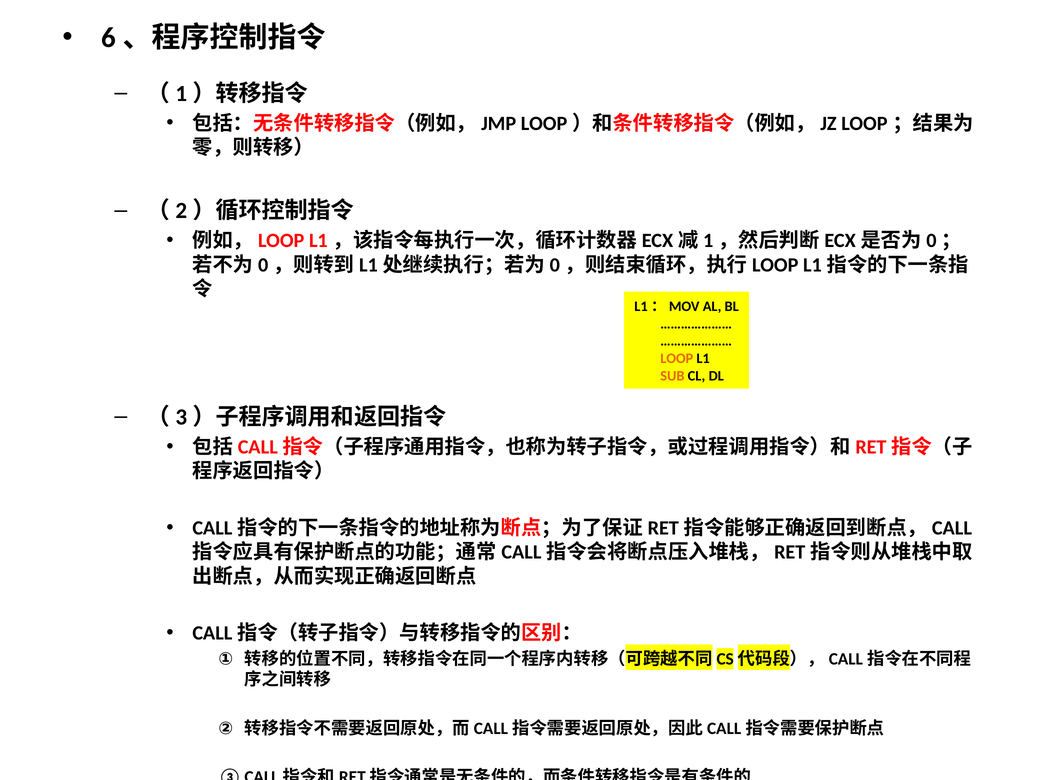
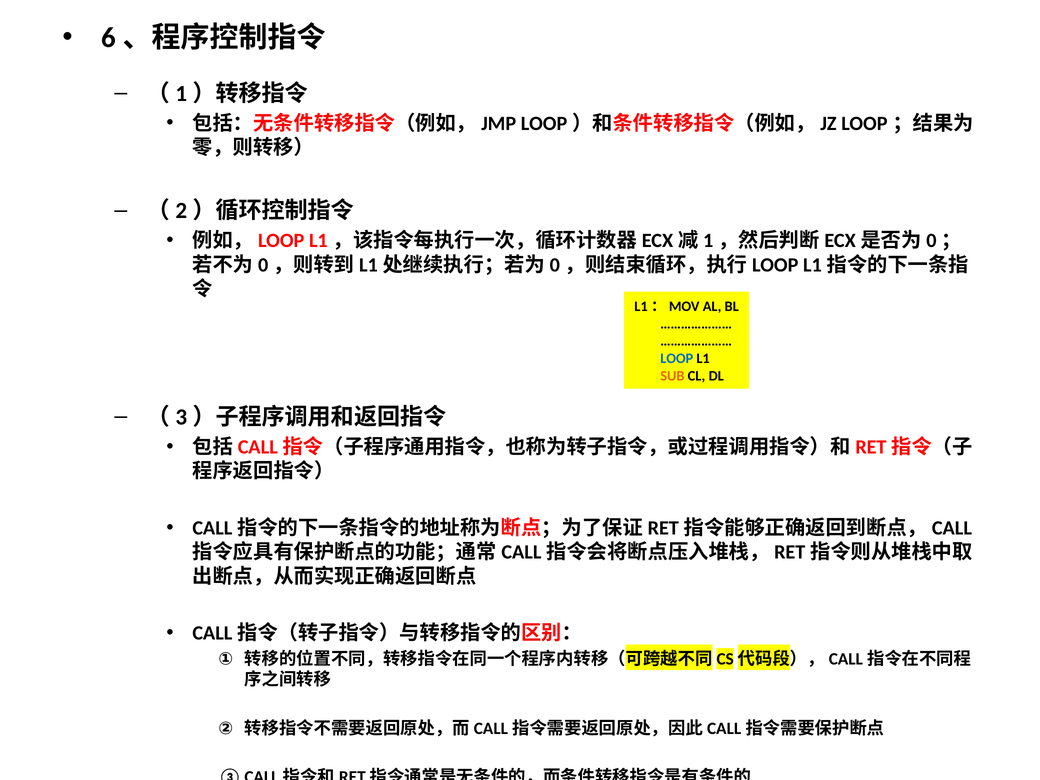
LOOP colour: orange -> blue (677, 359)
